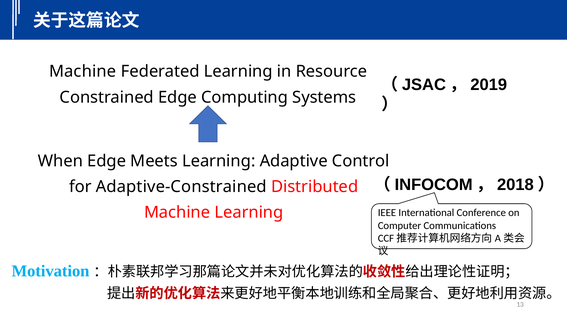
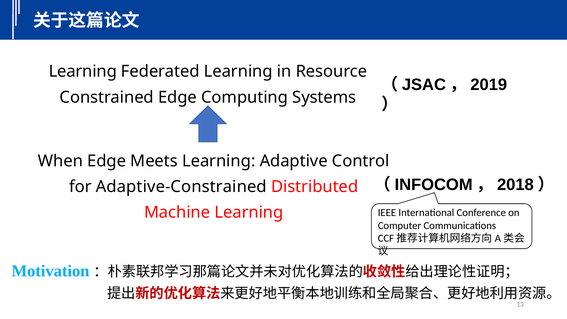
Machine: Machine -> Learning (83, 71)
